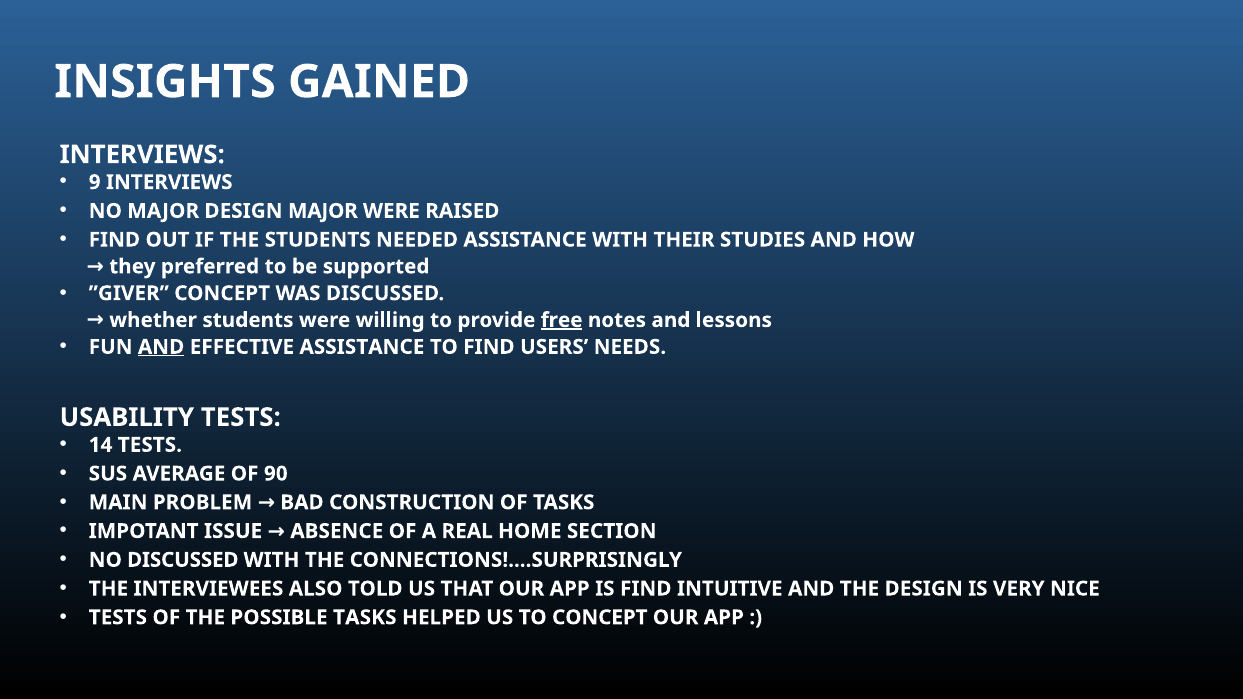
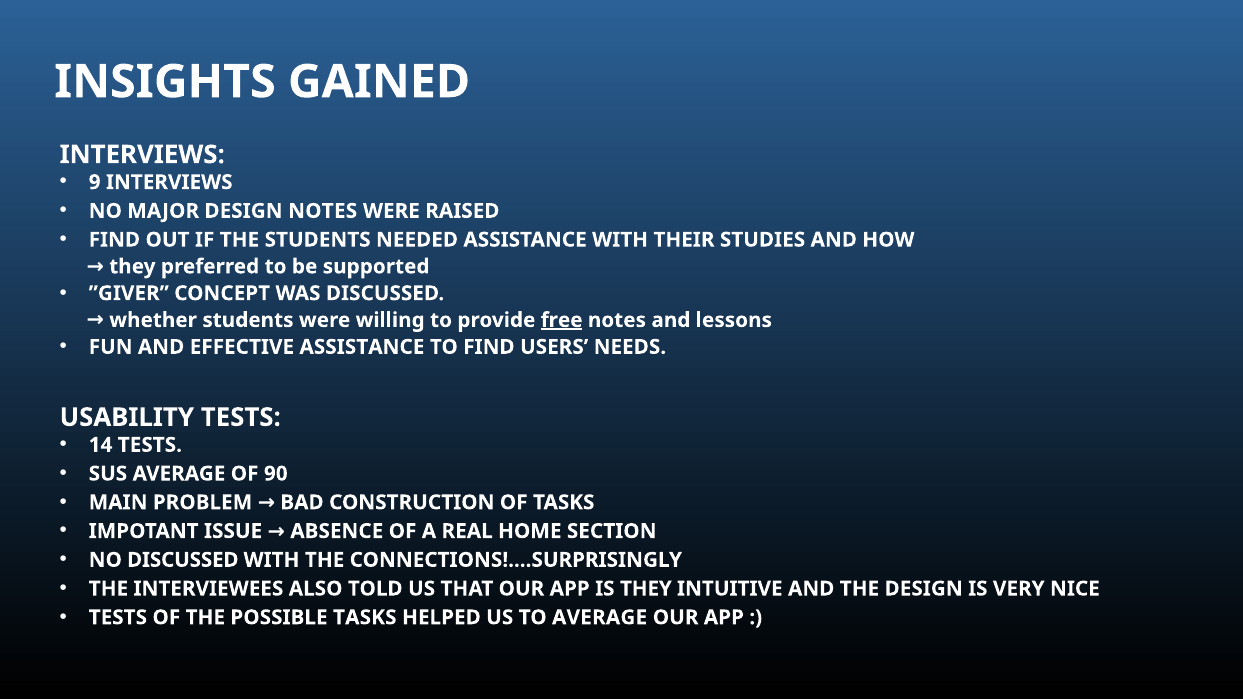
DESIGN MAJOR: MAJOR -> NOTES (323, 211)
AND underline: present -> none (161, 347)
IS FIND: FIND -> THEY (646, 589)
TO CONCEPT: CONCEPT -> AVERAGE (600, 618)
